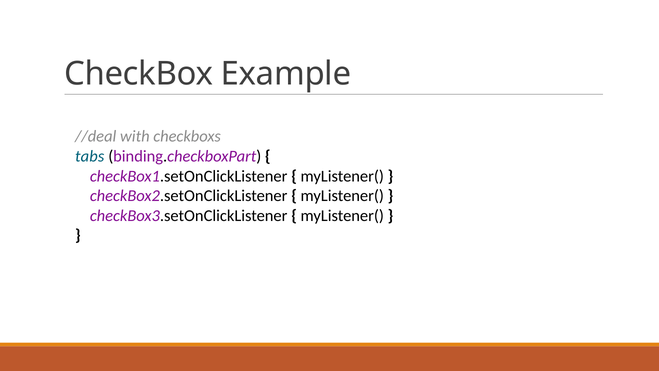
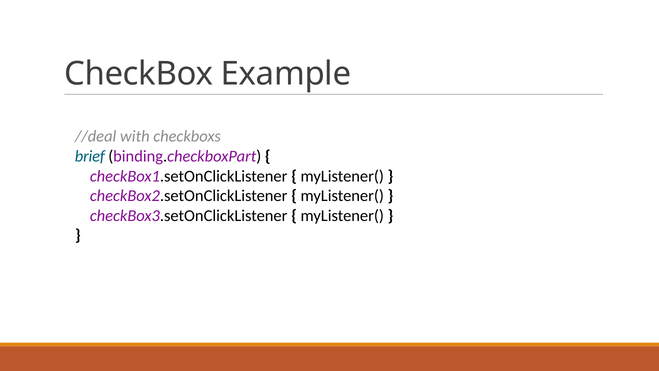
tabs: tabs -> brief (90, 156)
